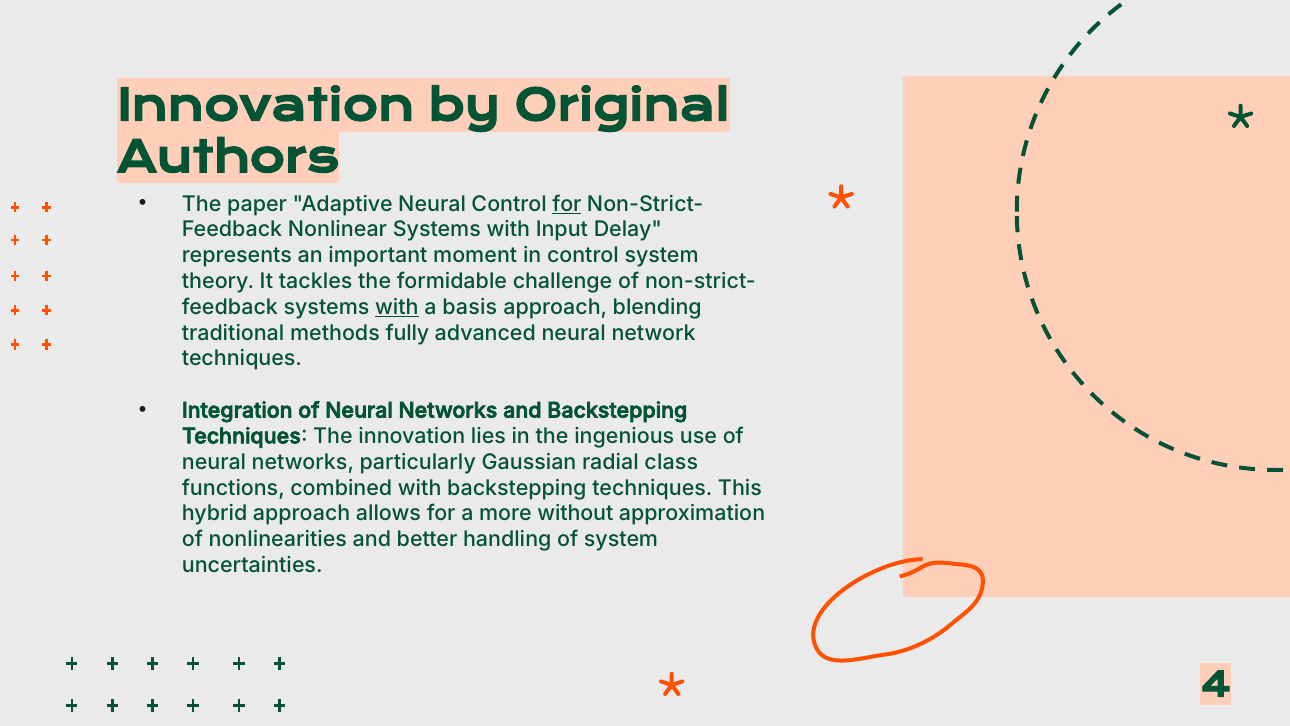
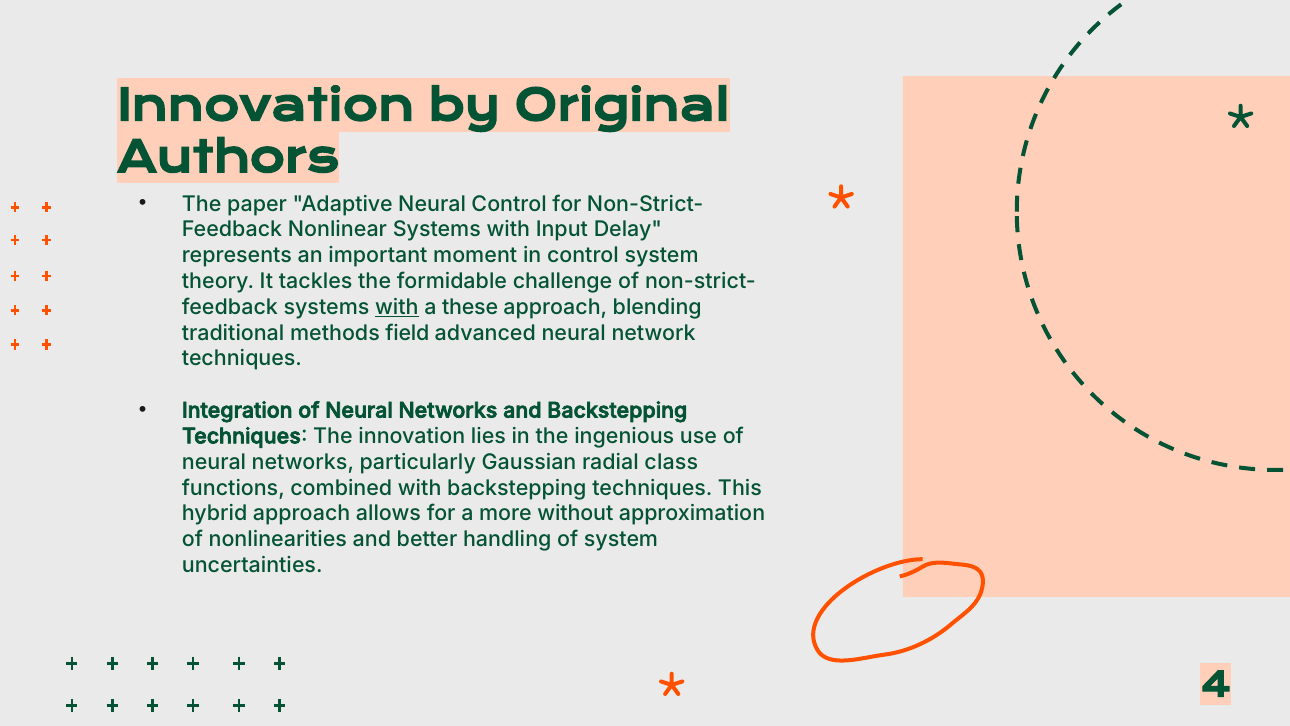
for underline: present -> none (567, 204)
basis: basis -> these (470, 307)
fully: fully -> field (407, 333)
